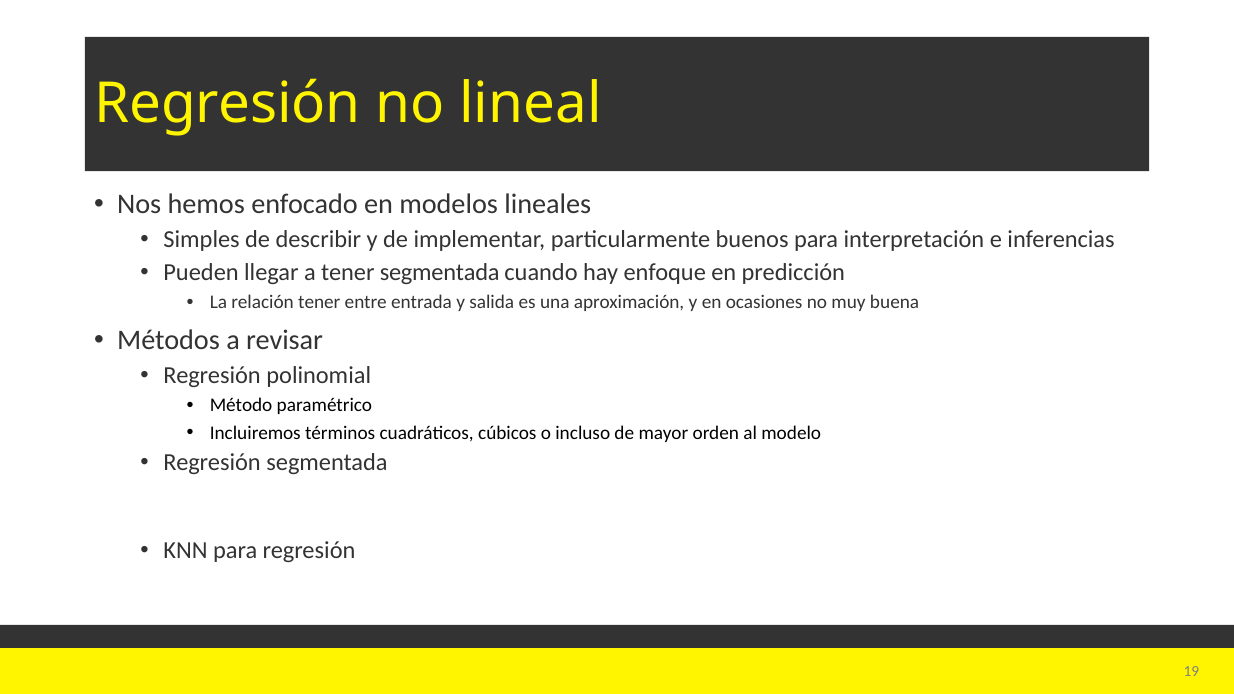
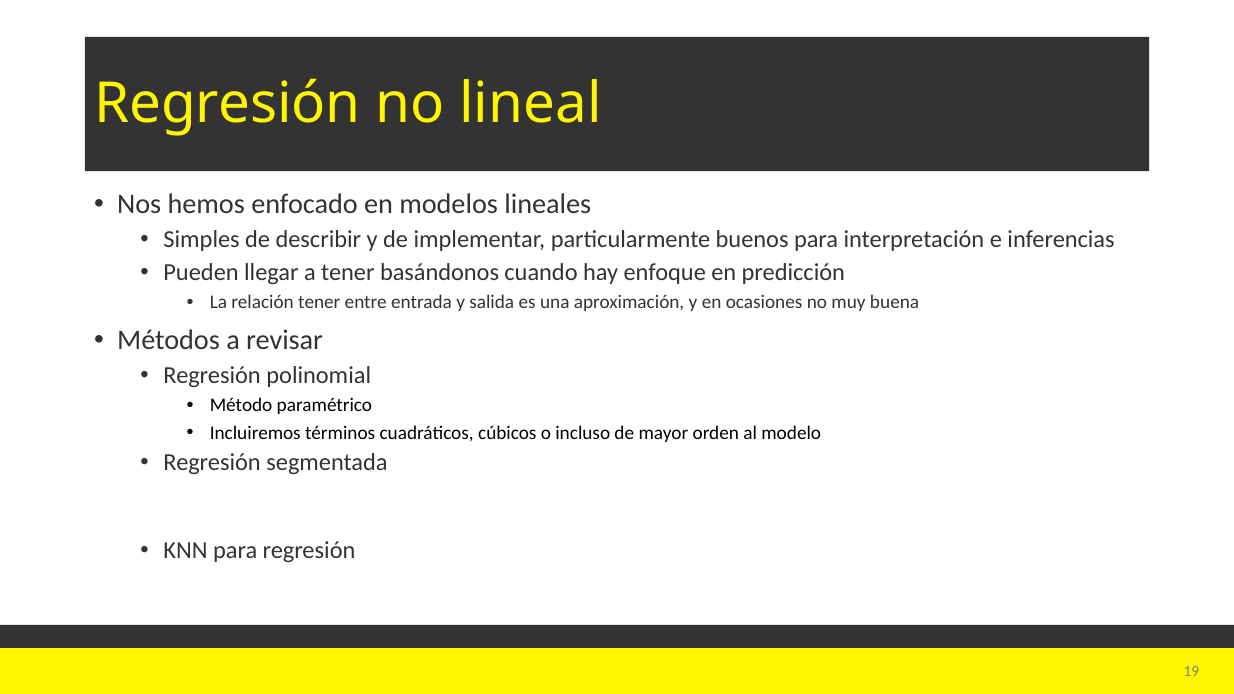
tener segmentada: segmentada -> basándonos (440, 272)
